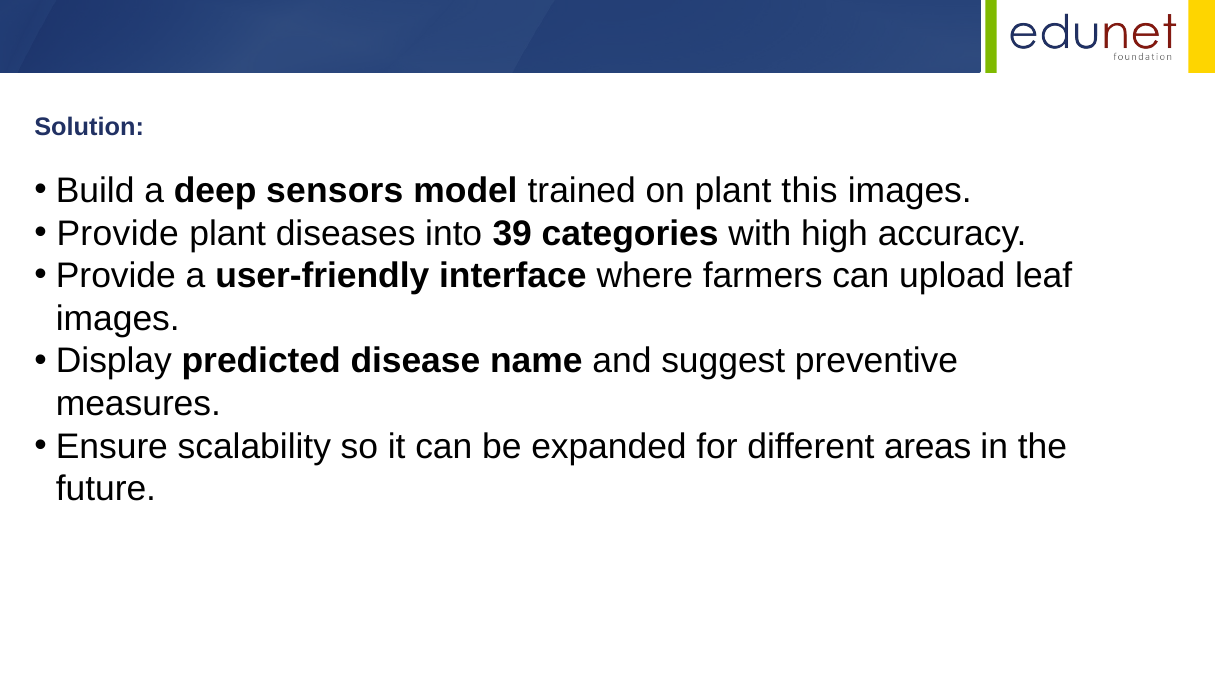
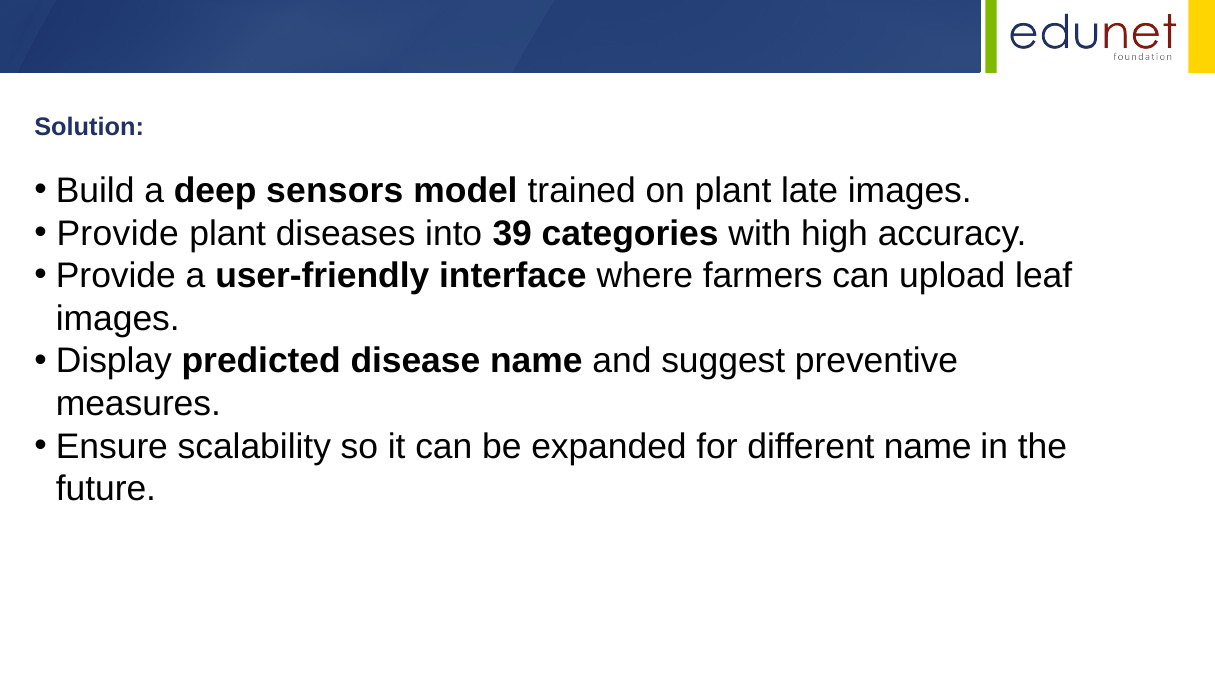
this: this -> late (810, 191)
different areas: areas -> name (928, 446)
